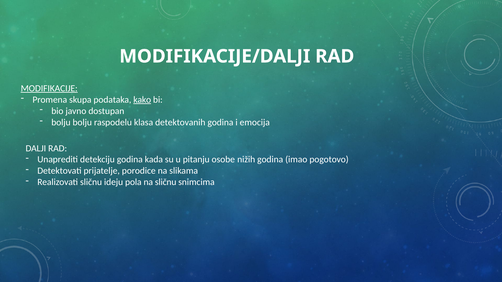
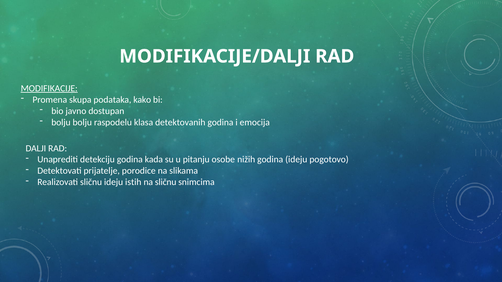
kako underline: present -> none (142, 100)
godina imao: imao -> ideju (296, 160)
pola: pola -> istih (133, 182)
